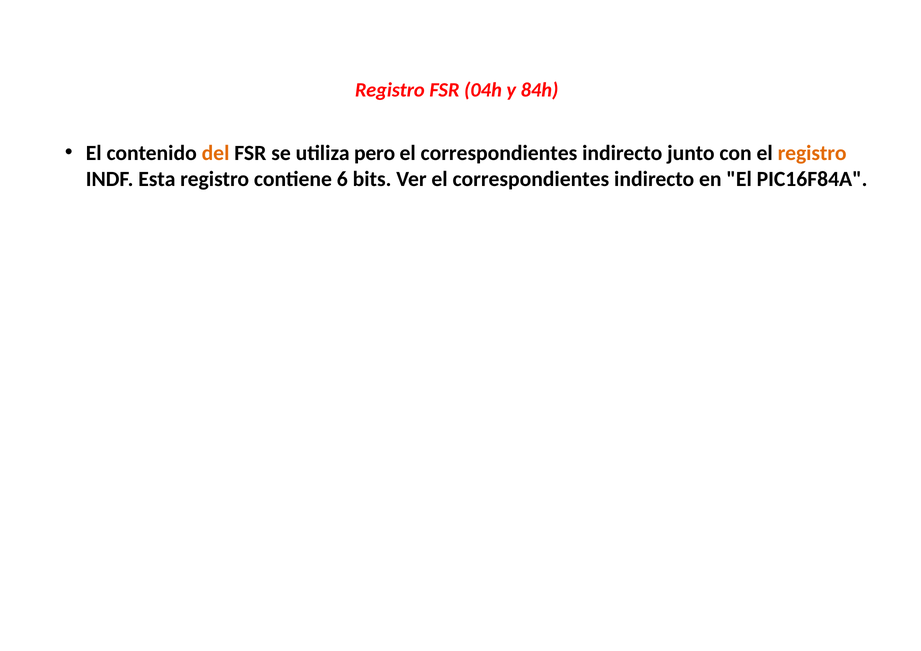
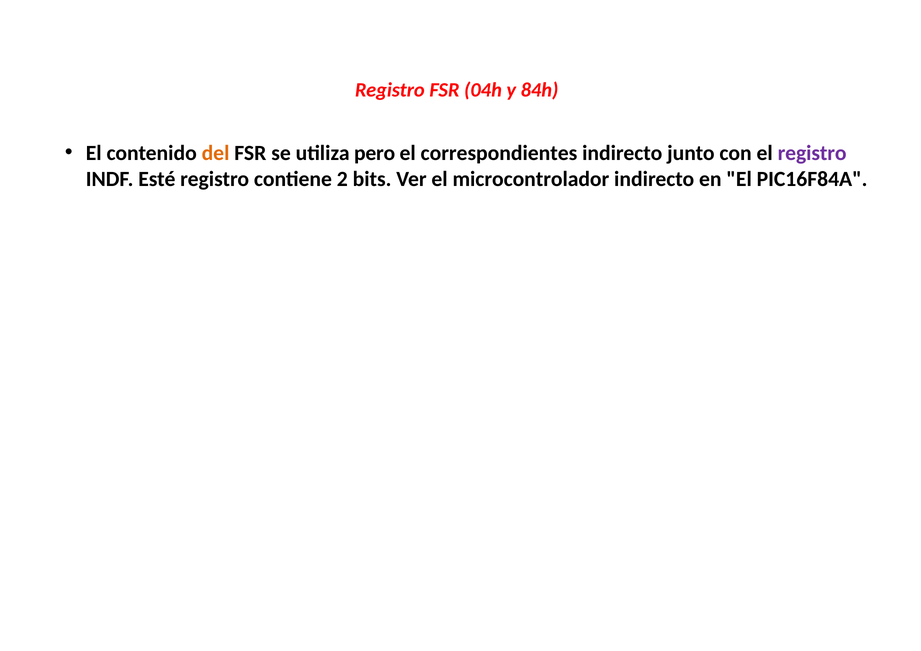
registro colour: orange -> purple (812, 153)
Esta: Esta -> Esté (157, 179)
6: 6 -> 2 (342, 179)
Ver el correspondientes: correspondientes -> microcontrolador (531, 179)
